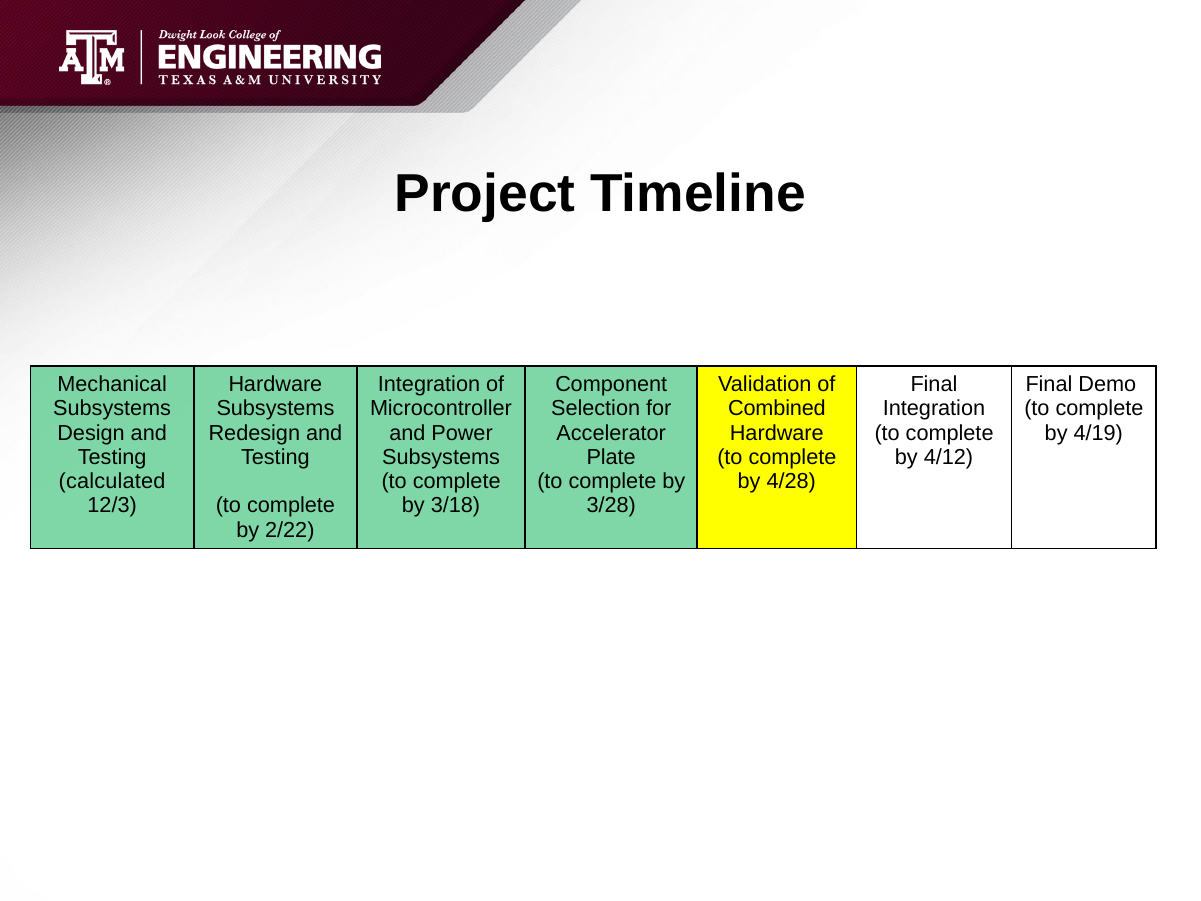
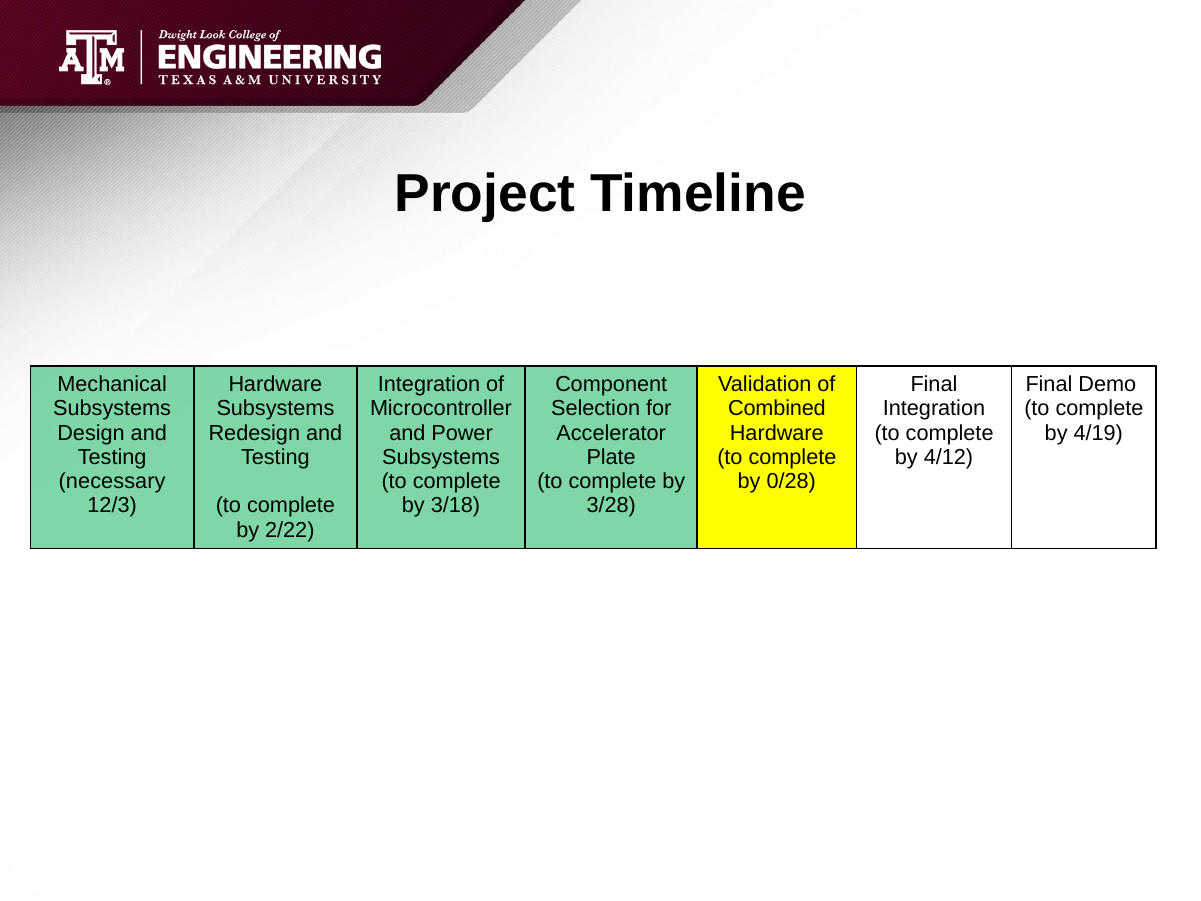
calculated: calculated -> necessary (112, 481)
4/28: 4/28 -> 0/28 (791, 481)
